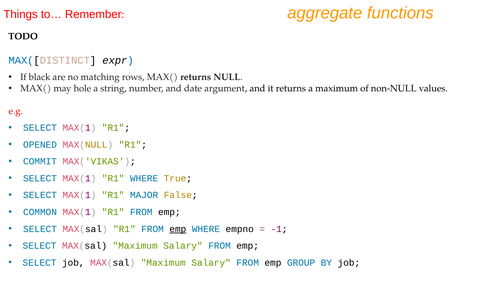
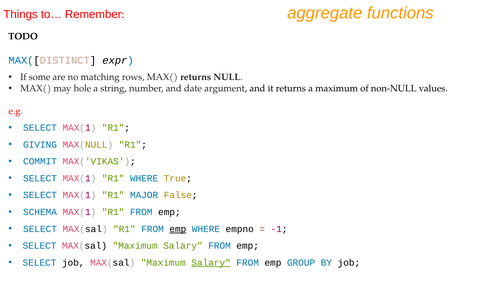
black: black -> some (40, 77)
OPENED: OPENED -> GIVING (40, 145)
COMMON: COMMON -> SCHEMA (40, 212)
Salary underline: none -> present (211, 263)
